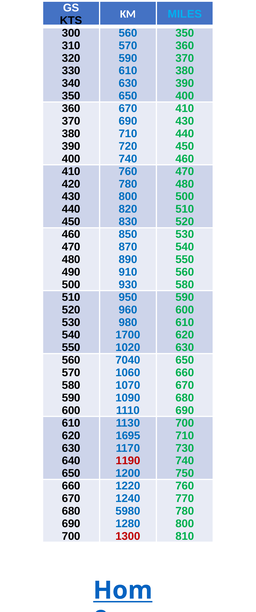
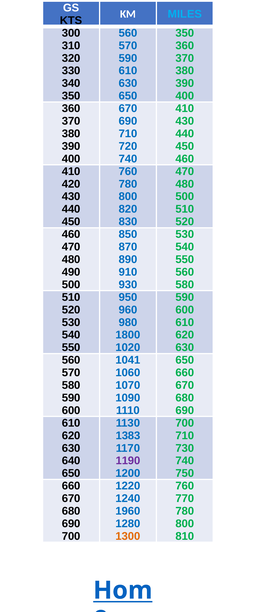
1700: 1700 -> 1800 (128, 335)
7040: 7040 -> 1041 (128, 360)
1695: 1695 -> 1383 (128, 436)
1190 colour: red -> purple (128, 461)
5980: 5980 -> 1960 (128, 511)
1300 colour: red -> orange (128, 537)
